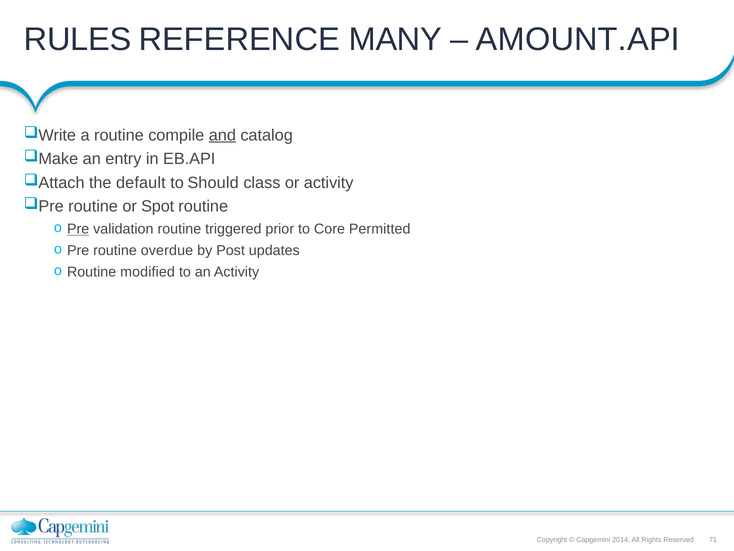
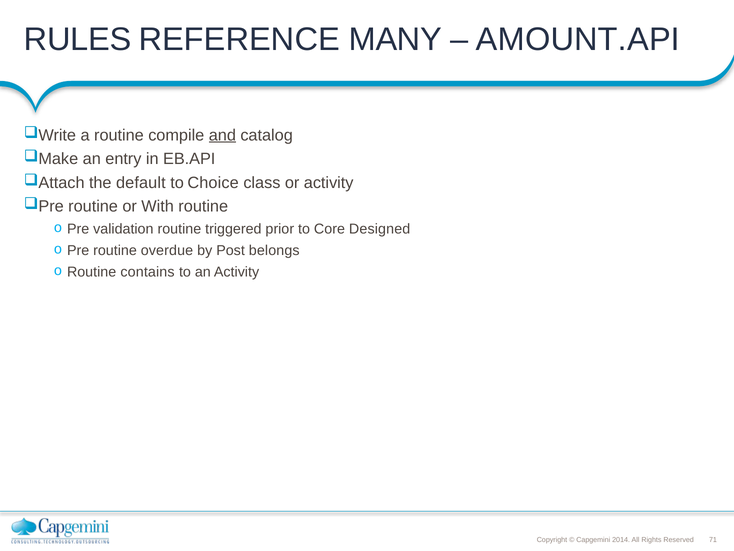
Should: Should -> Choice (213, 182)
Spot: Spot -> With (158, 206)
Pre underline: present -> none (78, 229)
Permitted: Permitted -> Designed (380, 229)
updates: updates -> belongs (274, 250)
modified: modified -> contains (148, 272)
